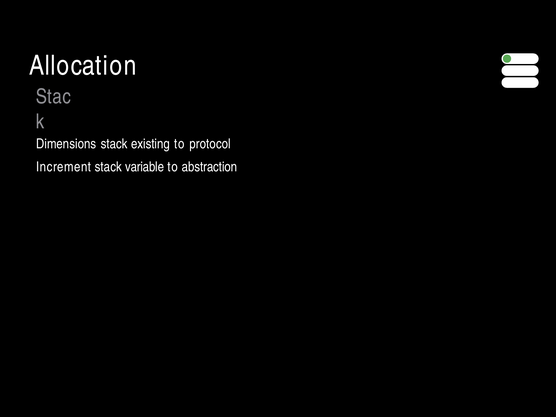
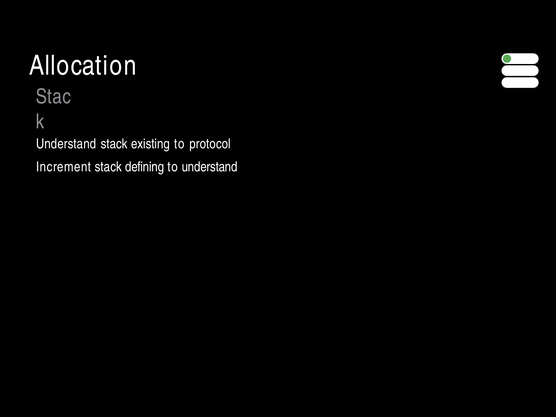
Dimensions: Dimensions -> Understand (66, 144)
variable: variable -> defining (145, 167)
to abstraction: abstraction -> understand (210, 167)
